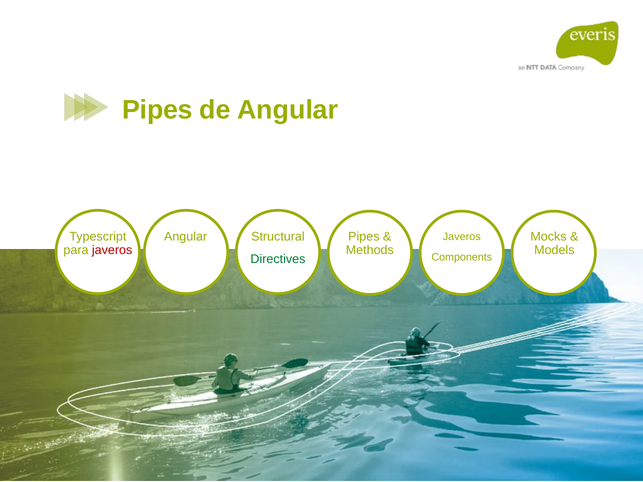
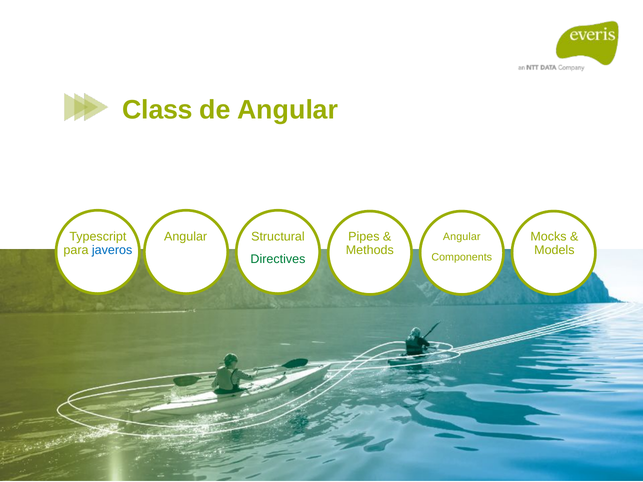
Pipes: Pipes -> Class (157, 110)
Javeros: Javeros -> Angular (462, 237)
javeros colour: red -> blue (112, 250)
